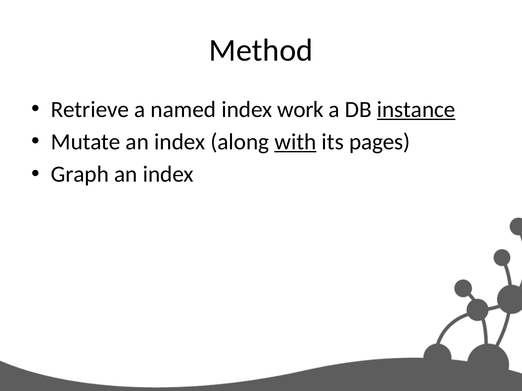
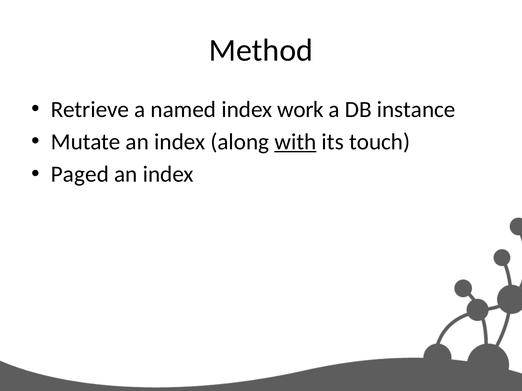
instance underline: present -> none (416, 110)
pages: pages -> touch (380, 142)
Graph: Graph -> Paged (80, 174)
